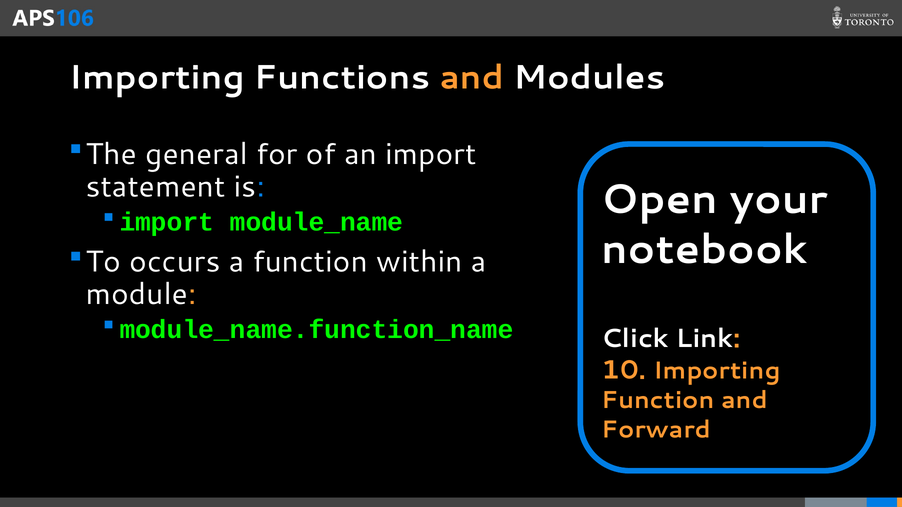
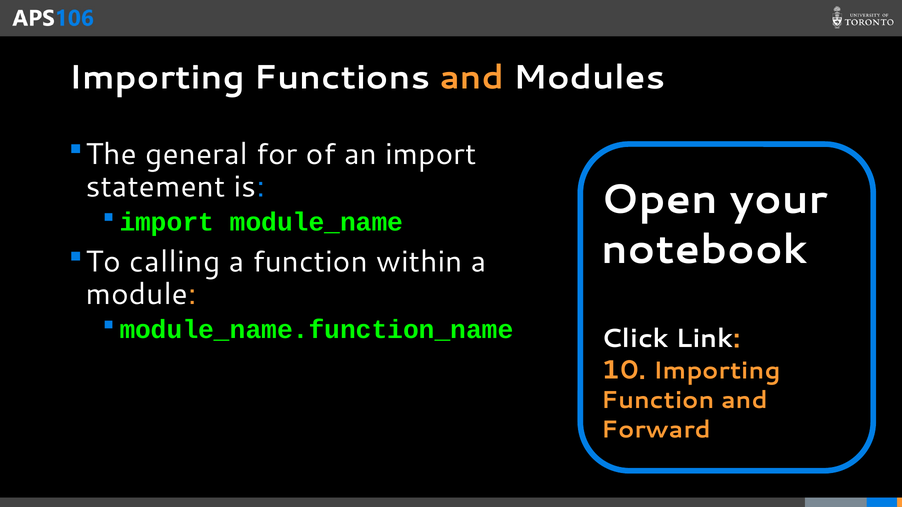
occurs: occurs -> calling (175, 262)
